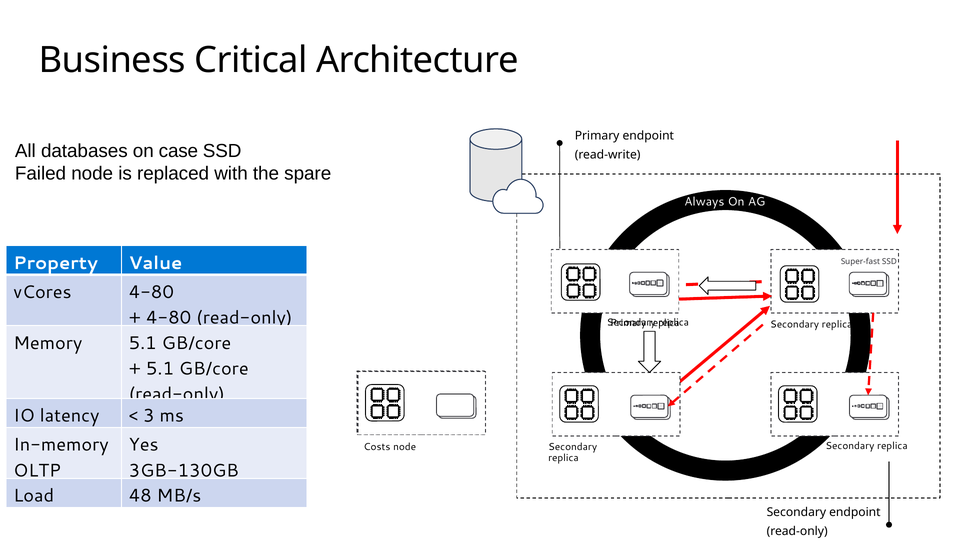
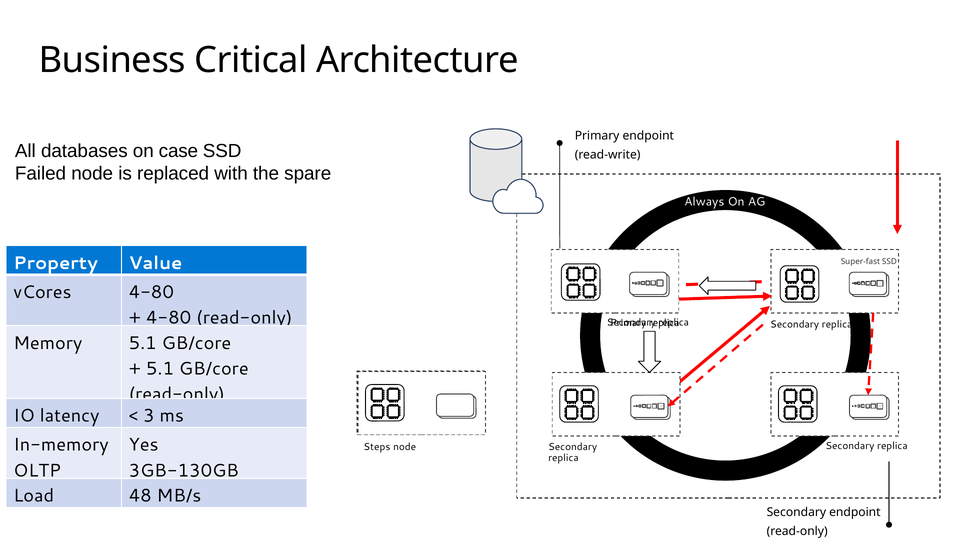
Costs: Costs -> Steps (377, 447)
